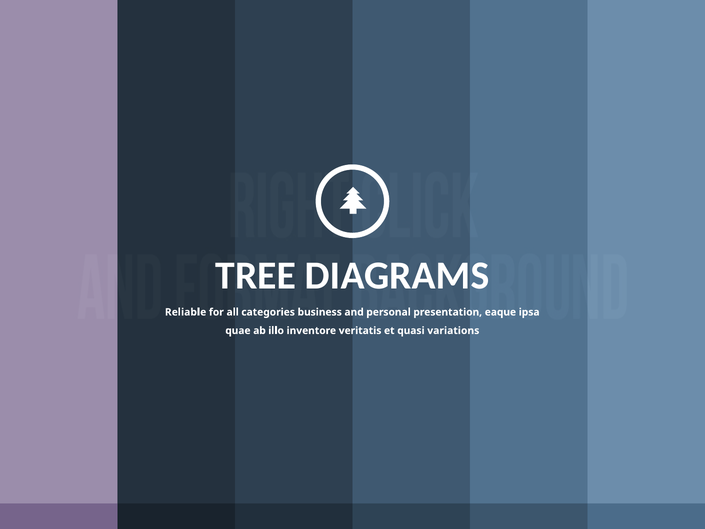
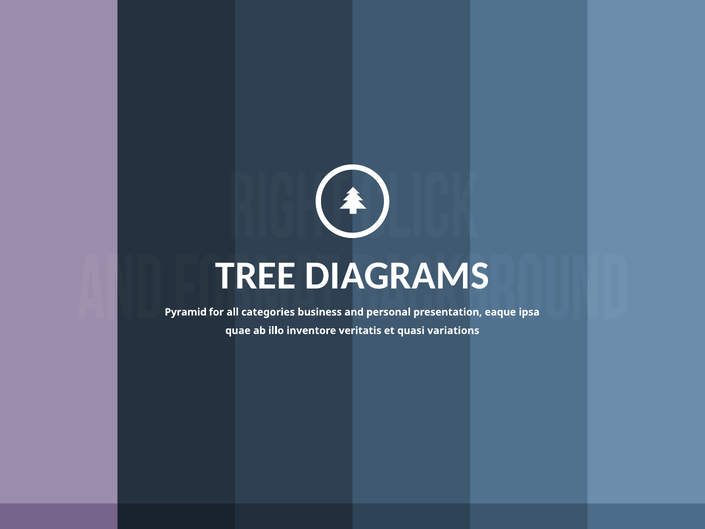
Reliable: Reliable -> Pyramid (186, 312)
